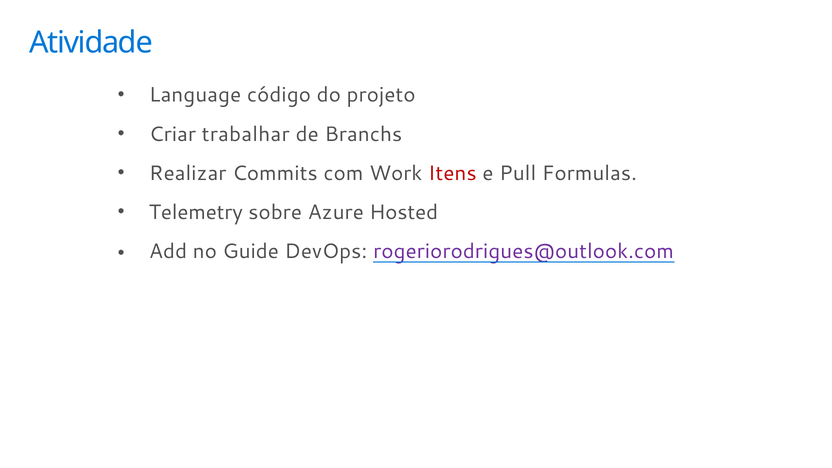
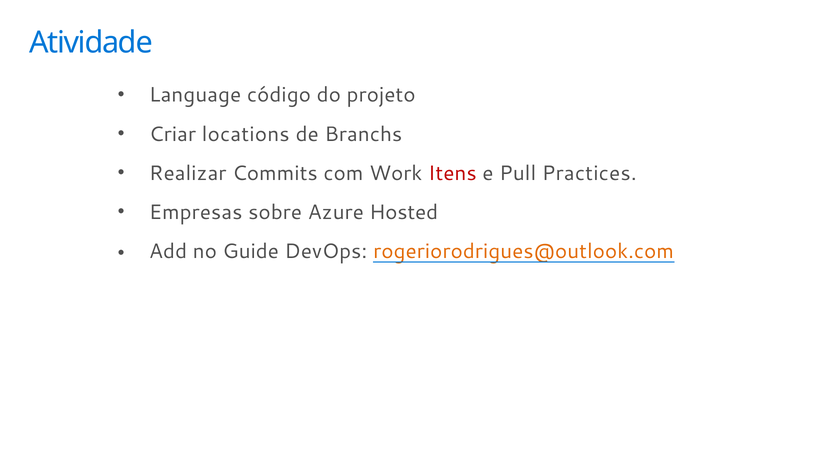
trabalhar: trabalhar -> locations (246, 134)
Formulas: Formulas -> Practices (589, 173)
Telemetry: Telemetry -> Empresas (196, 212)
rogeriorodrigues@outlook.com colour: purple -> orange (524, 251)
